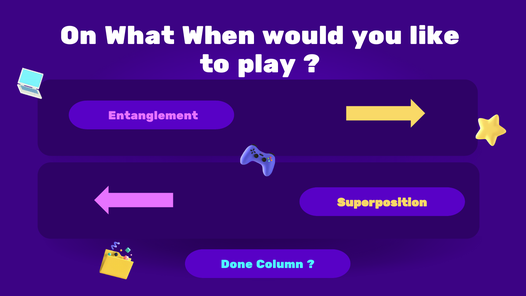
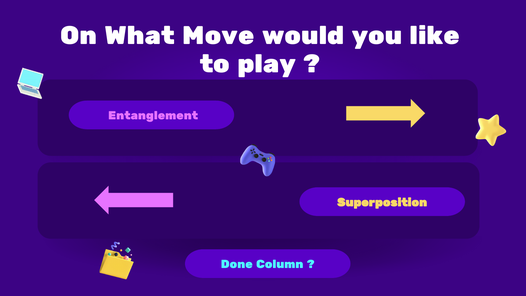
When: When -> Move (218, 36)
